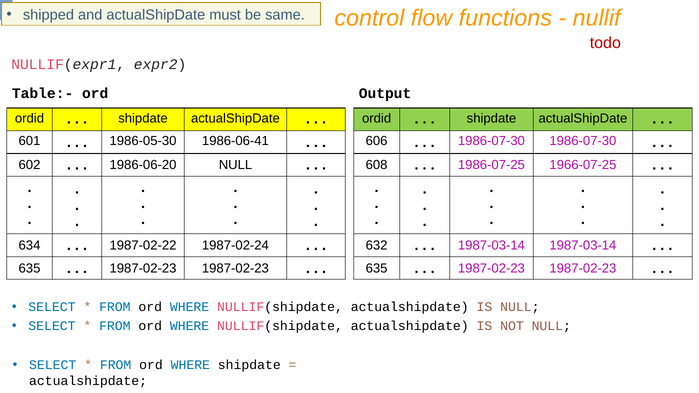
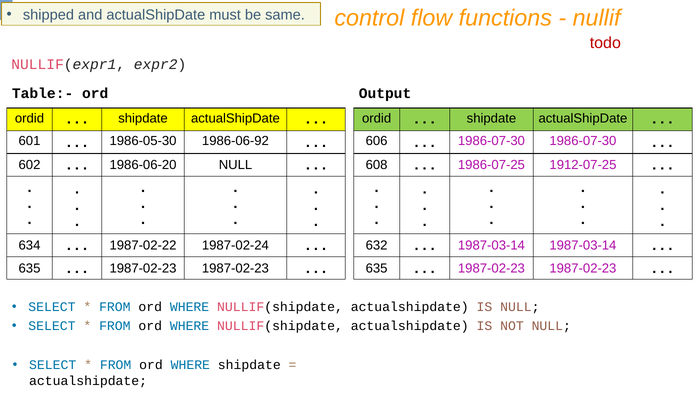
1986-06-41: 1986-06-41 -> 1986-06-92 (235, 141)
1966-07-25: 1966-07-25 -> 1912-07-25 (583, 165)
